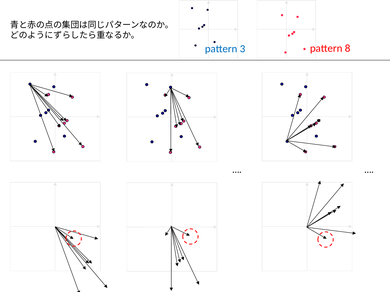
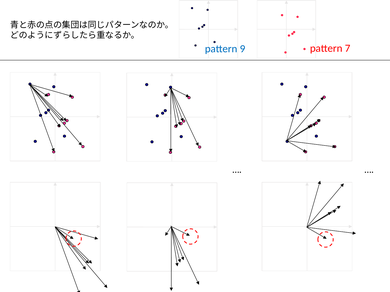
3: 3 -> 9 (243, 49)
8: 8 -> 7 (348, 48)
